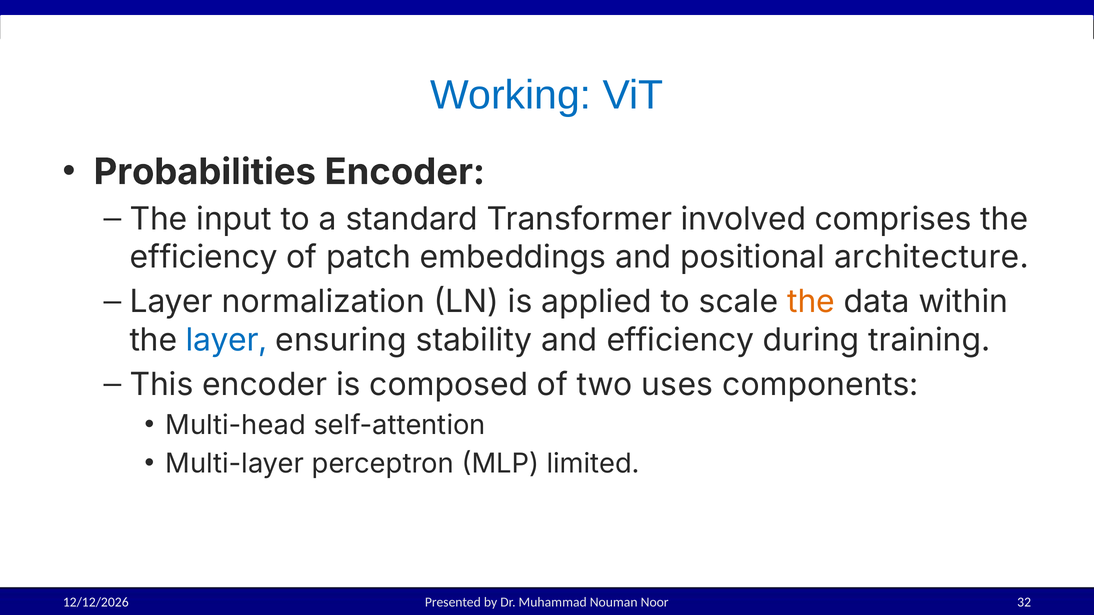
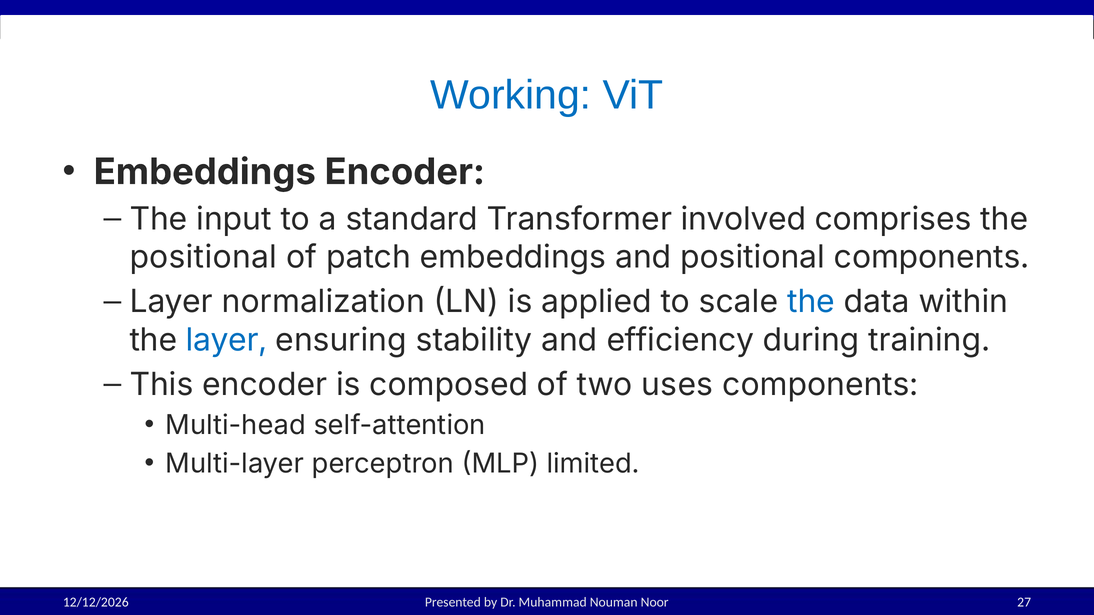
Probabilities: Probabilities -> Embeddings (205, 172)
efficiency: efficiency -> positional (203, 257)
positional architecture: architecture -> components (932, 257)
the colour: orange -> blue (811, 302)
32: 32 -> 27 (1024, 602)
